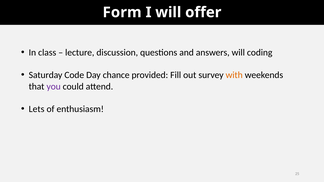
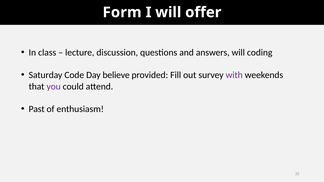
chance: chance -> believe (116, 75)
with colour: orange -> purple (234, 75)
Lets: Lets -> Past (37, 109)
